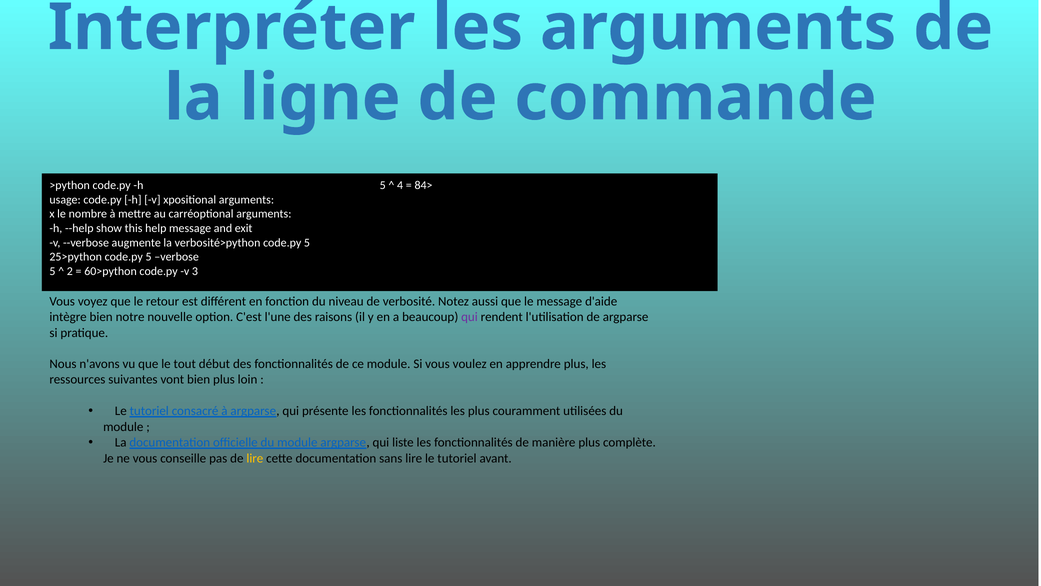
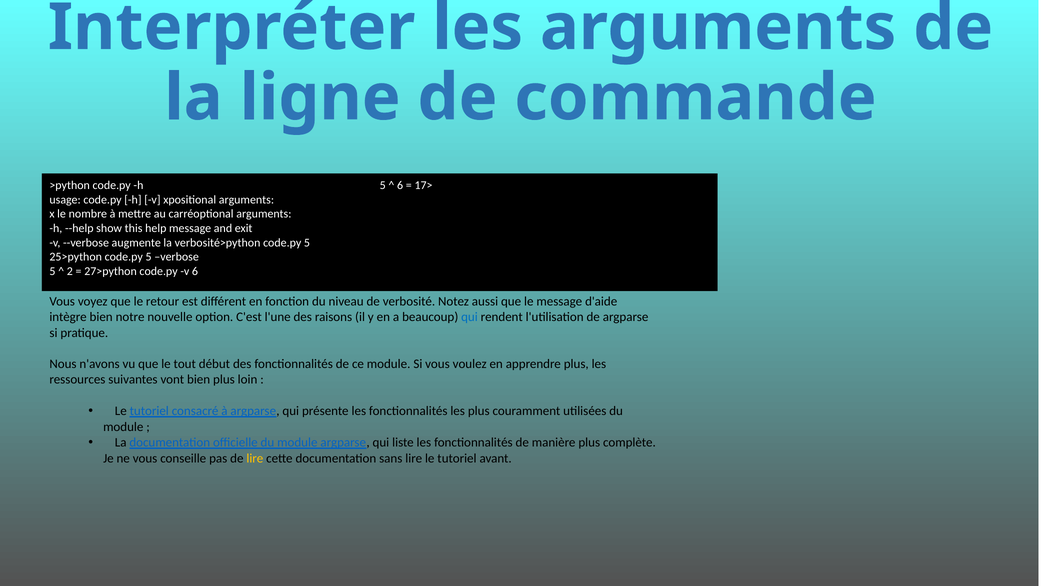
4: 4 -> 6 (400, 185)
84>: 84> -> 17> (424, 185)
60>python: 60>python -> 27>python (111, 271)
v 3: 3 -> 6 (195, 271)
qui colour: purple -> blue (469, 317)
